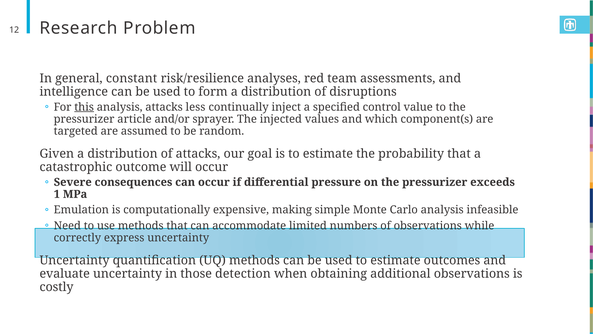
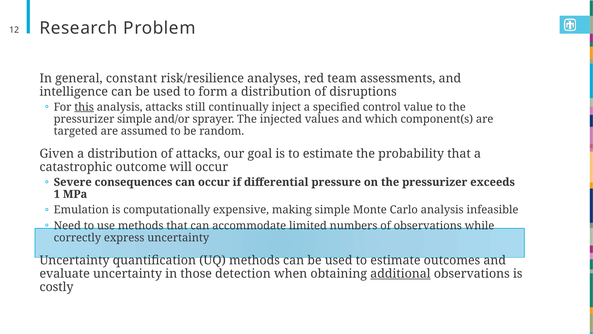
less: less -> still (196, 107)
pressurizer article: article -> simple (135, 119)
additional underline: none -> present (400, 273)
